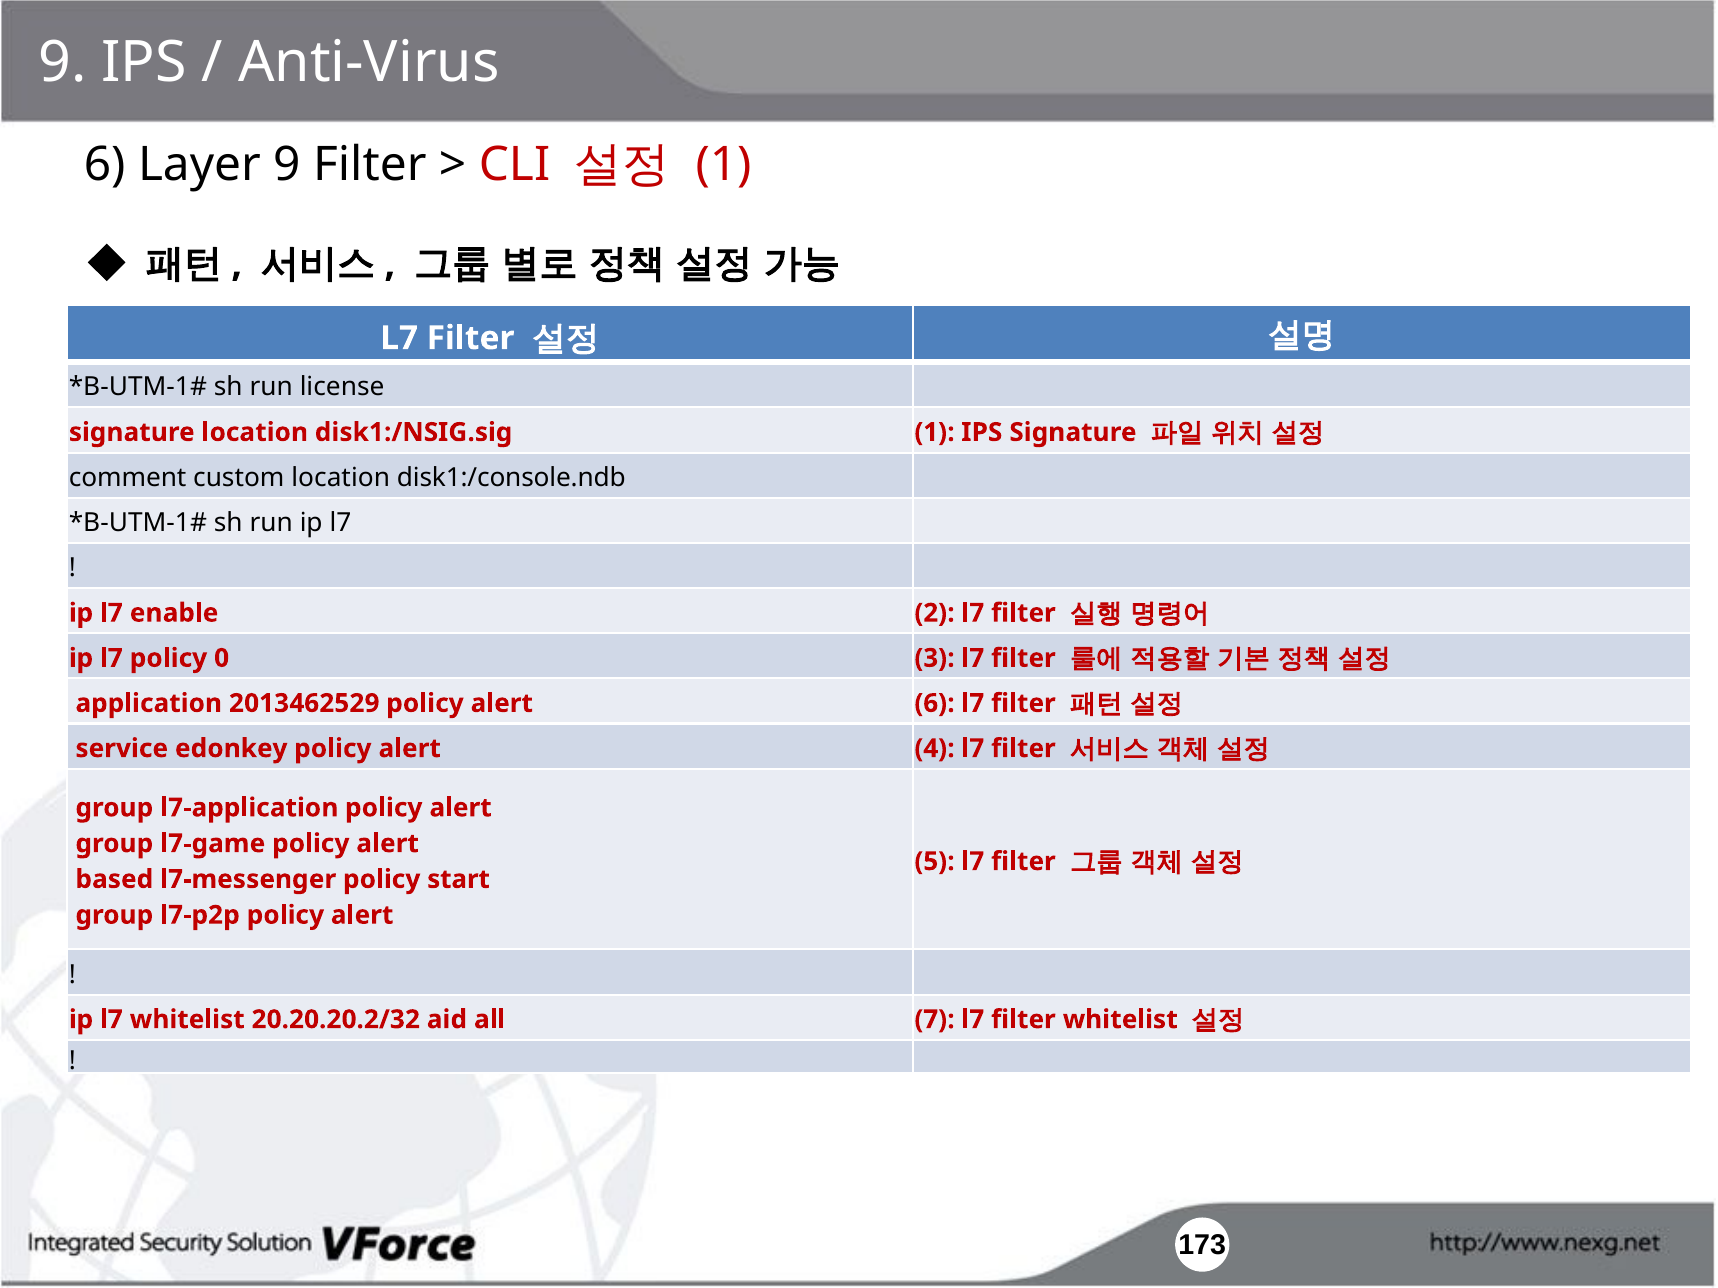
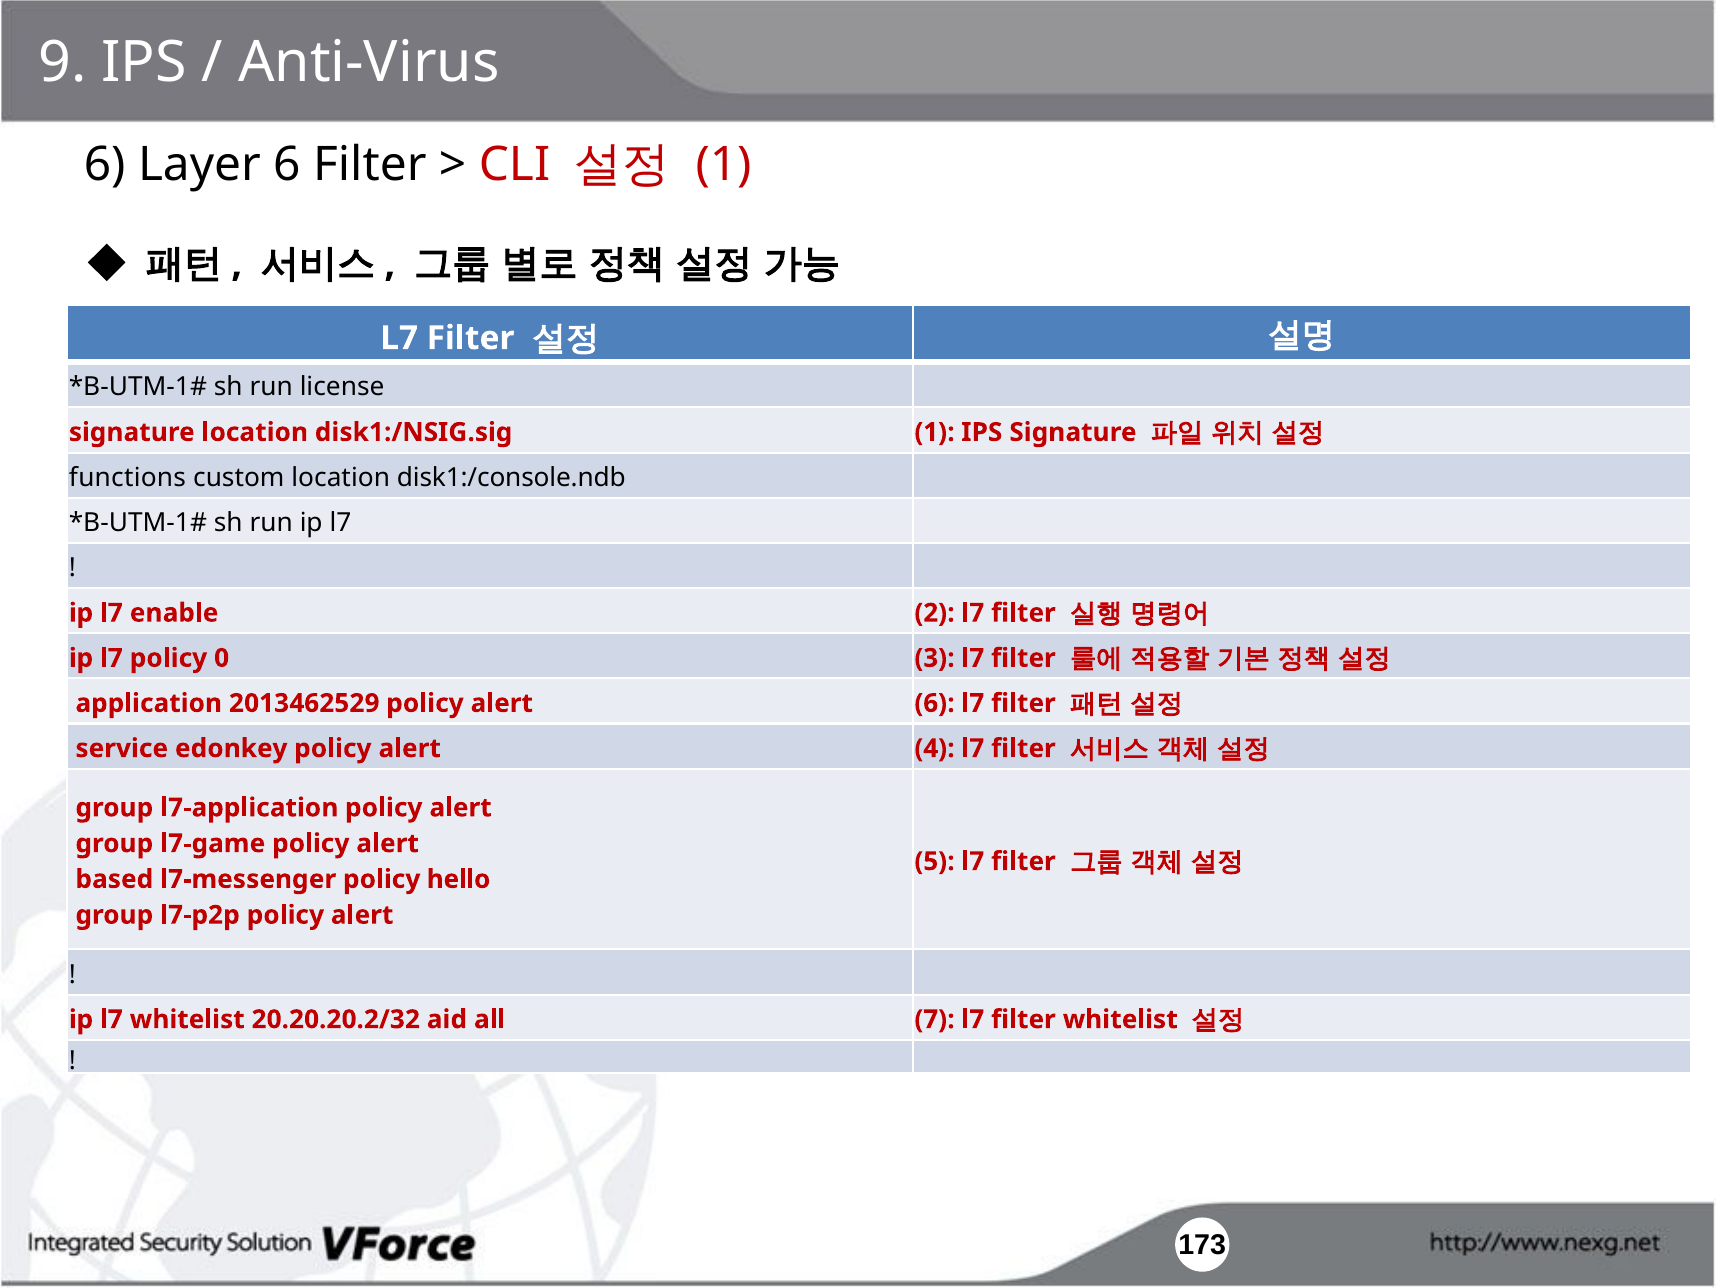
Layer 9: 9 -> 6 (287, 164)
comment: comment -> functions (127, 478)
start: start -> hello (459, 880)
